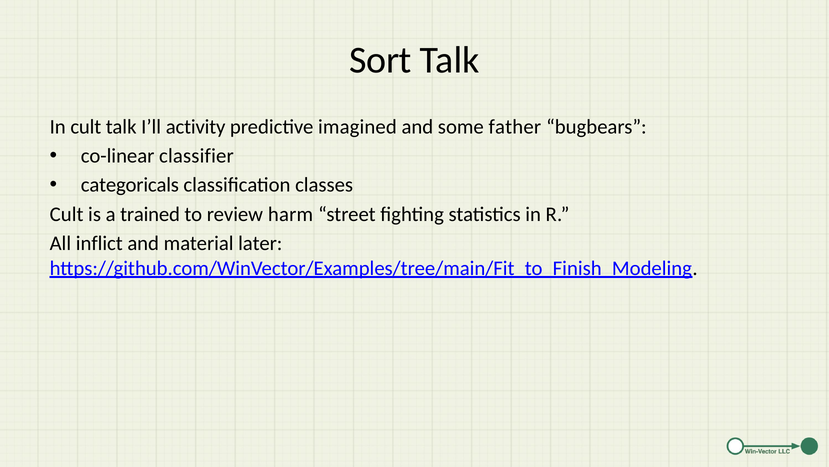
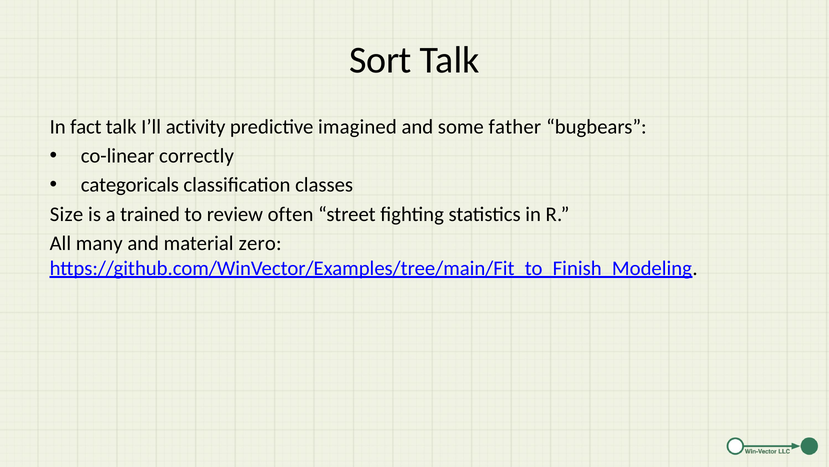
In cult: cult -> fact (86, 127)
classifier: classifier -> correctly (196, 156)
Cult: Cult -> Size (67, 214)
harm: harm -> often (291, 214)
inflict: inflict -> many (99, 243)
later: later -> zero (260, 243)
